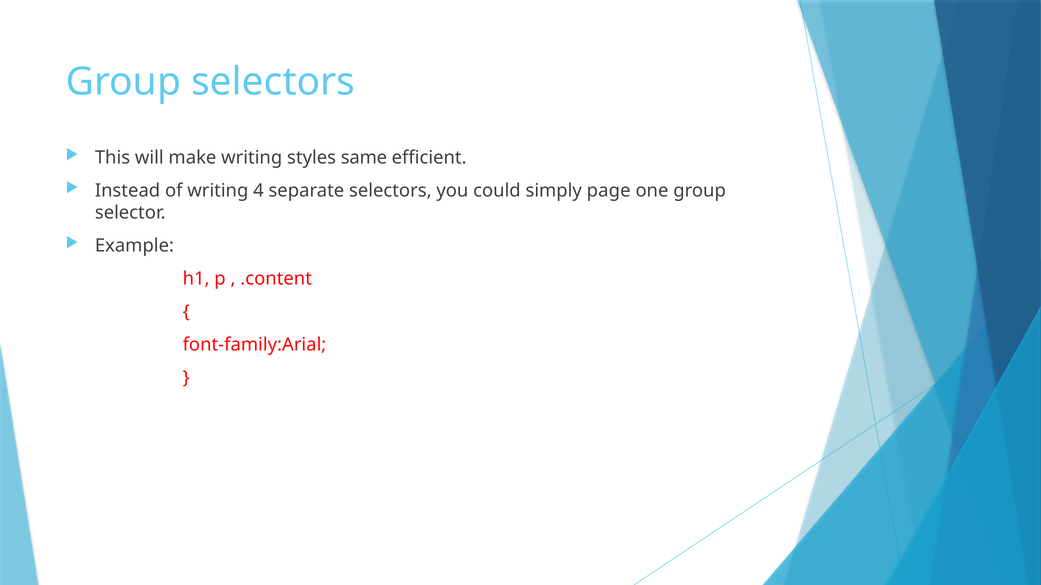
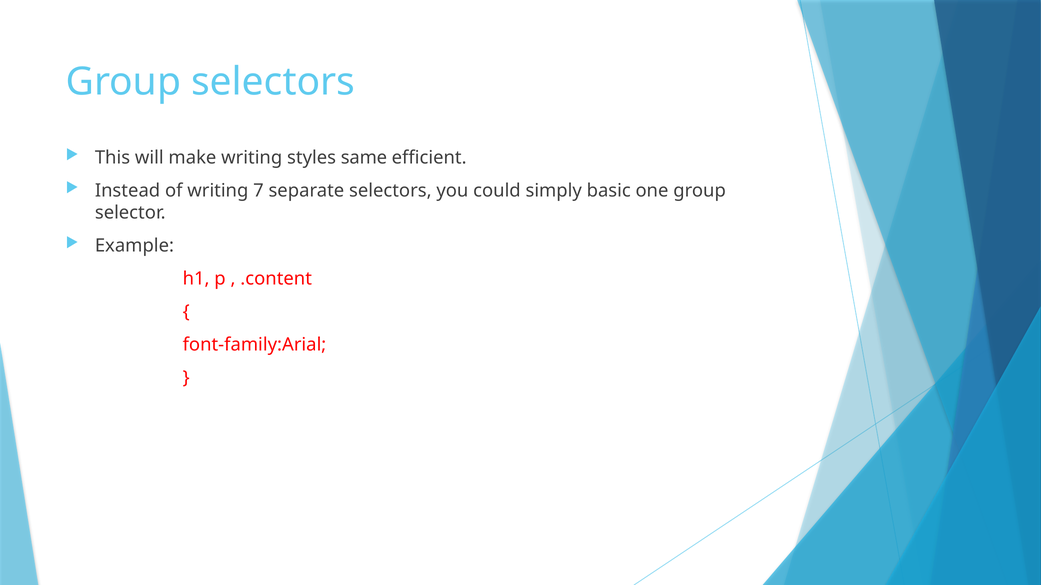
4: 4 -> 7 (258, 191)
page: page -> basic (609, 191)
